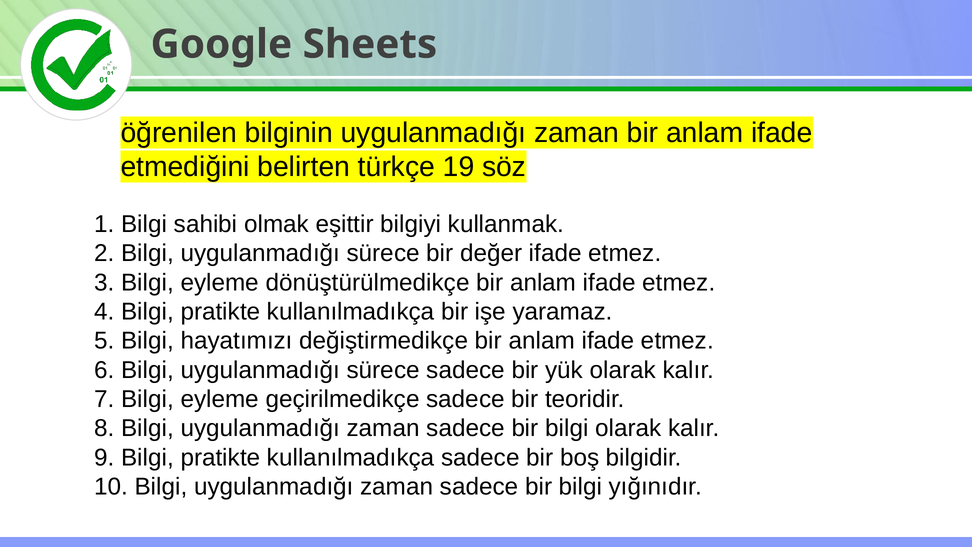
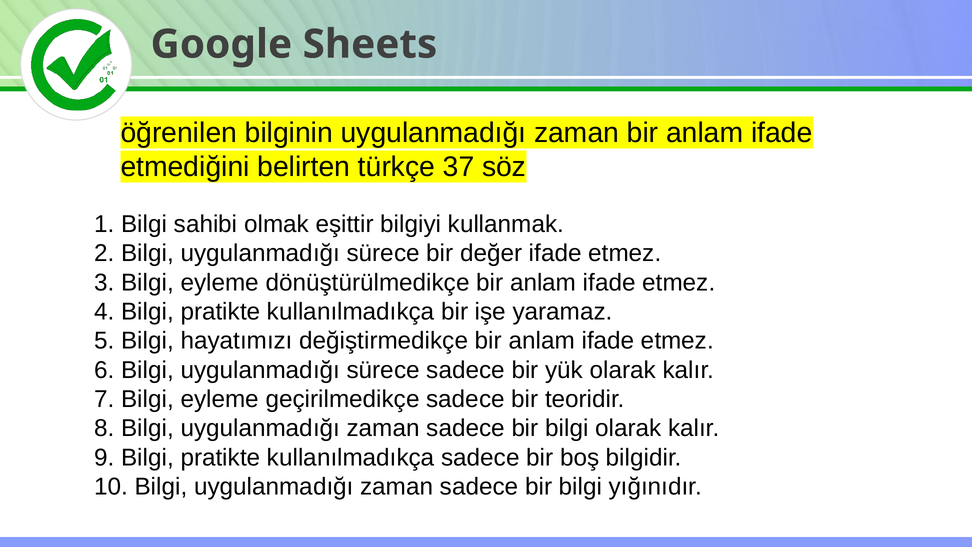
19: 19 -> 37 (459, 167)
